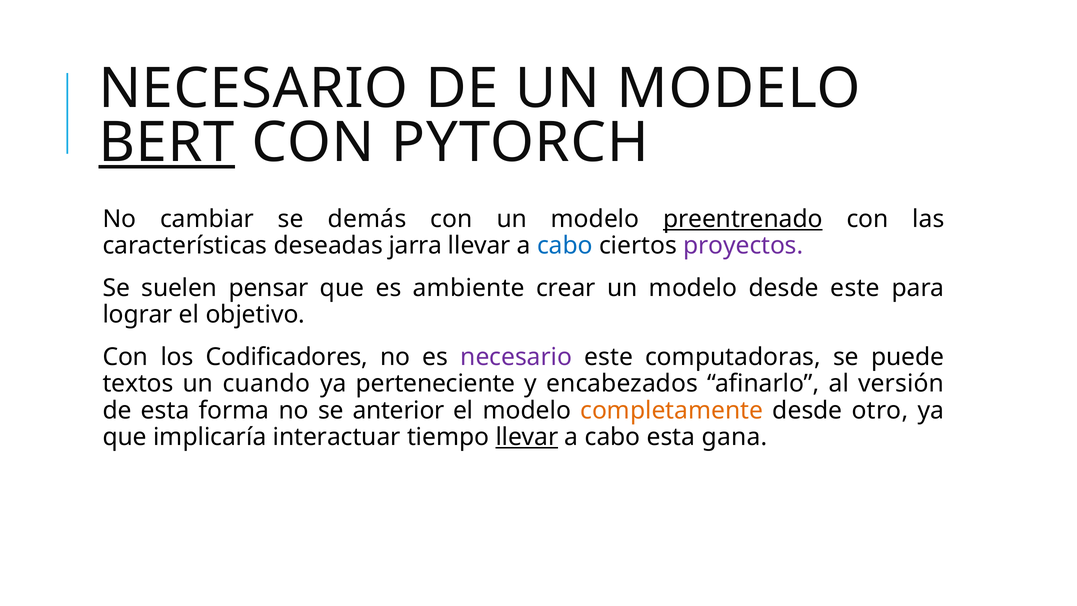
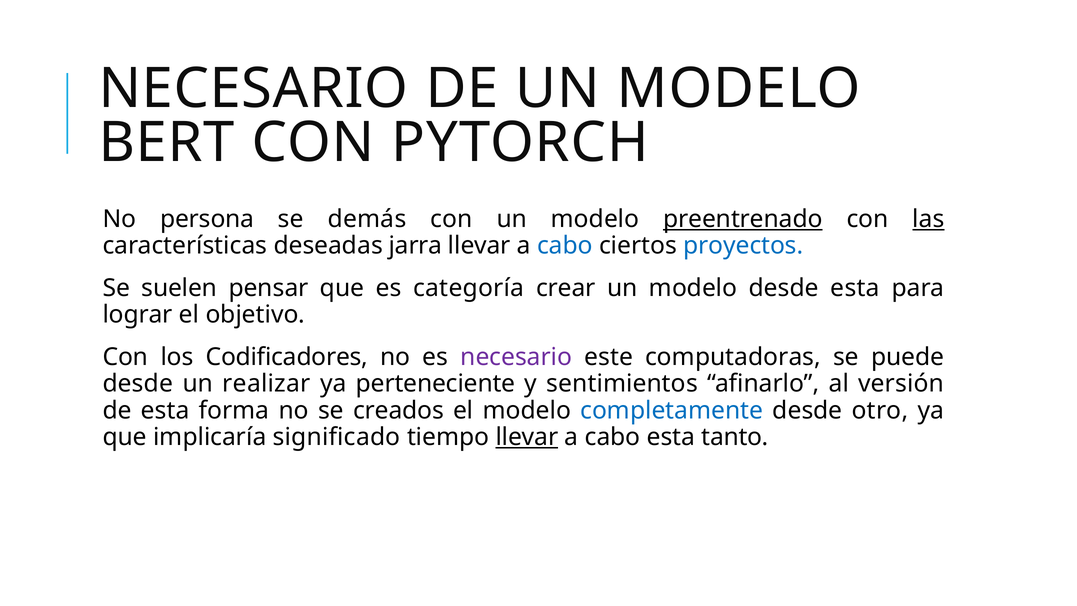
BERT underline: present -> none (166, 142)
cambiar: cambiar -> persona (207, 219)
las underline: none -> present (928, 219)
proyectos colour: purple -> blue (743, 246)
ambiente: ambiente -> categoría (469, 288)
desde este: este -> esta (855, 288)
textos: textos -> desde (138, 384)
cuando: cuando -> realizar (266, 384)
encabezados: encabezados -> sentimientos (622, 384)
anterior: anterior -> creados (398, 410)
completamente colour: orange -> blue (672, 410)
interactuar: interactuar -> significado (337, 437)
gana: gana -> tanto (735, 437)
